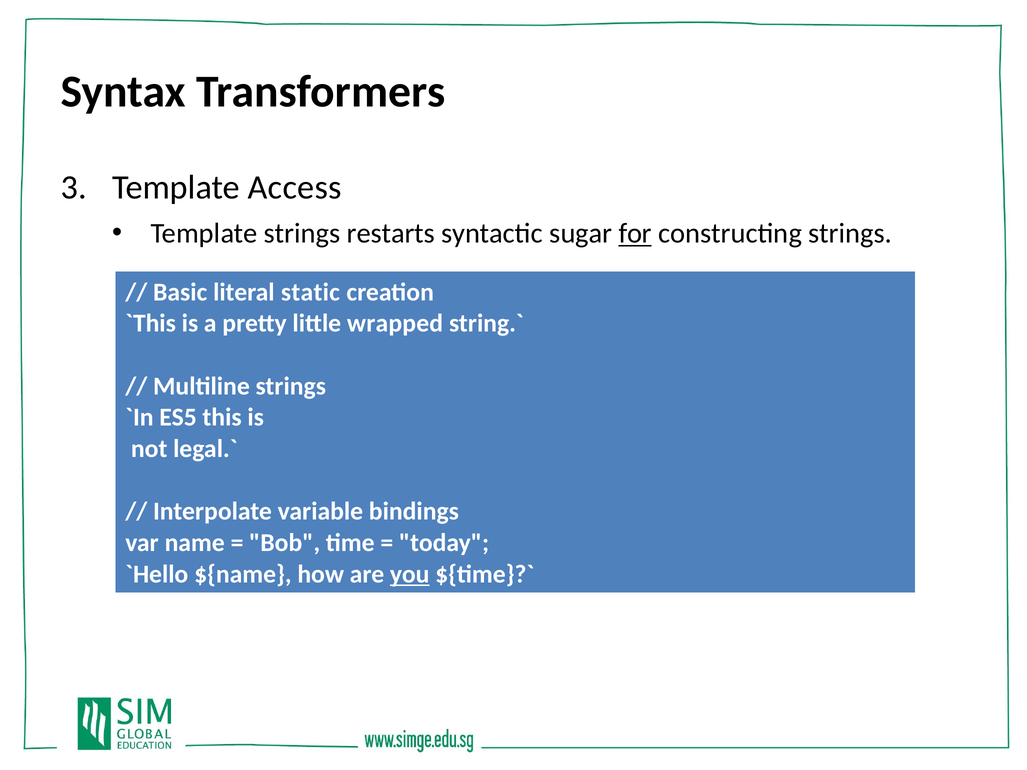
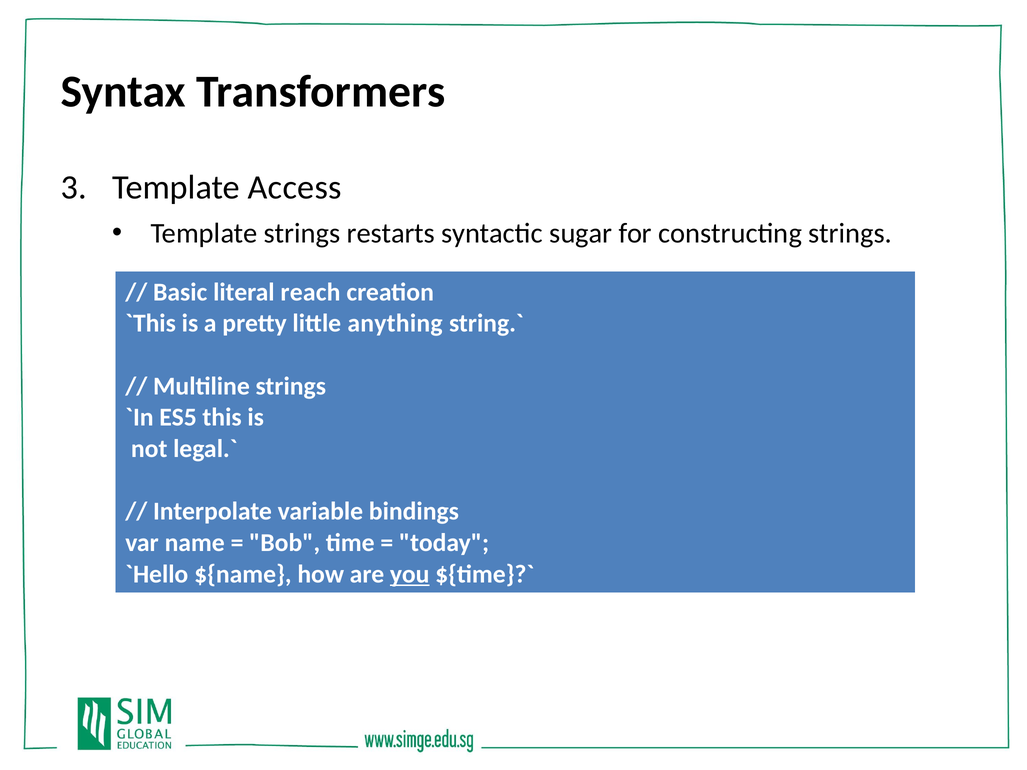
for underline: present -> none (635, 233)
static: static -> reach (310, 292)
wrapped: wrapped -> anything (395, 324)
